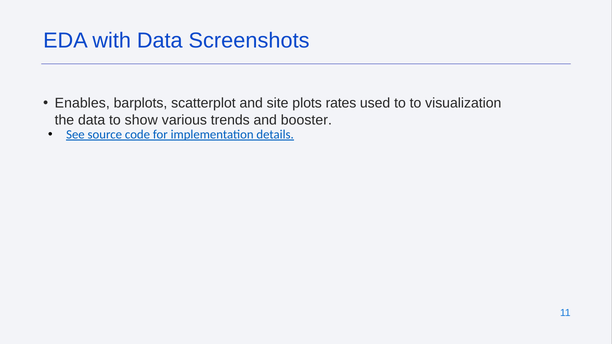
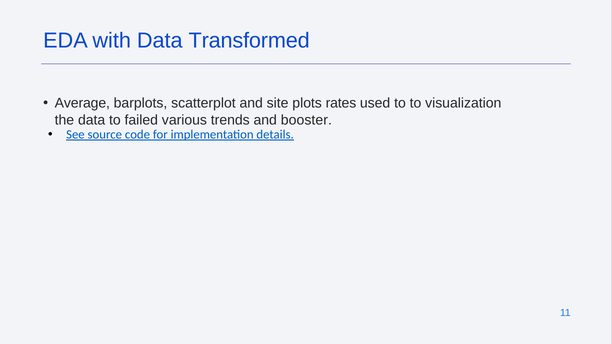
Screenshots: Screenshots -> Transformed (249, 41)
Enables: Enables -> Average (82, 103)
show: show -> failed (141, 120)
